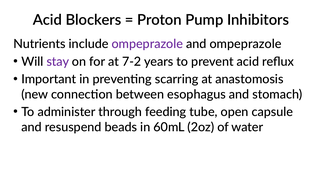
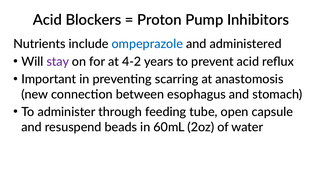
ompeprazole colour: purple -> blue (147, 44)
and ompeprazole: ompeprazole -> administered (246, 44)
7-2: 7-2 -> 4-2 (132, 62)
